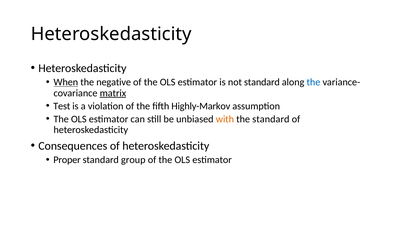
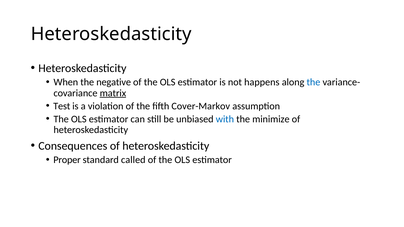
When underline: present -> none (66, 82)
not standard: standard -> happens (262, 82)
Highly-Markov: Highly-Markov -> Cover-Markov (201, 106)
with colour: orange -> blue (225, 119)
the standard: standard -> minimize (271, 119)
group: group -> called (133, 160)
